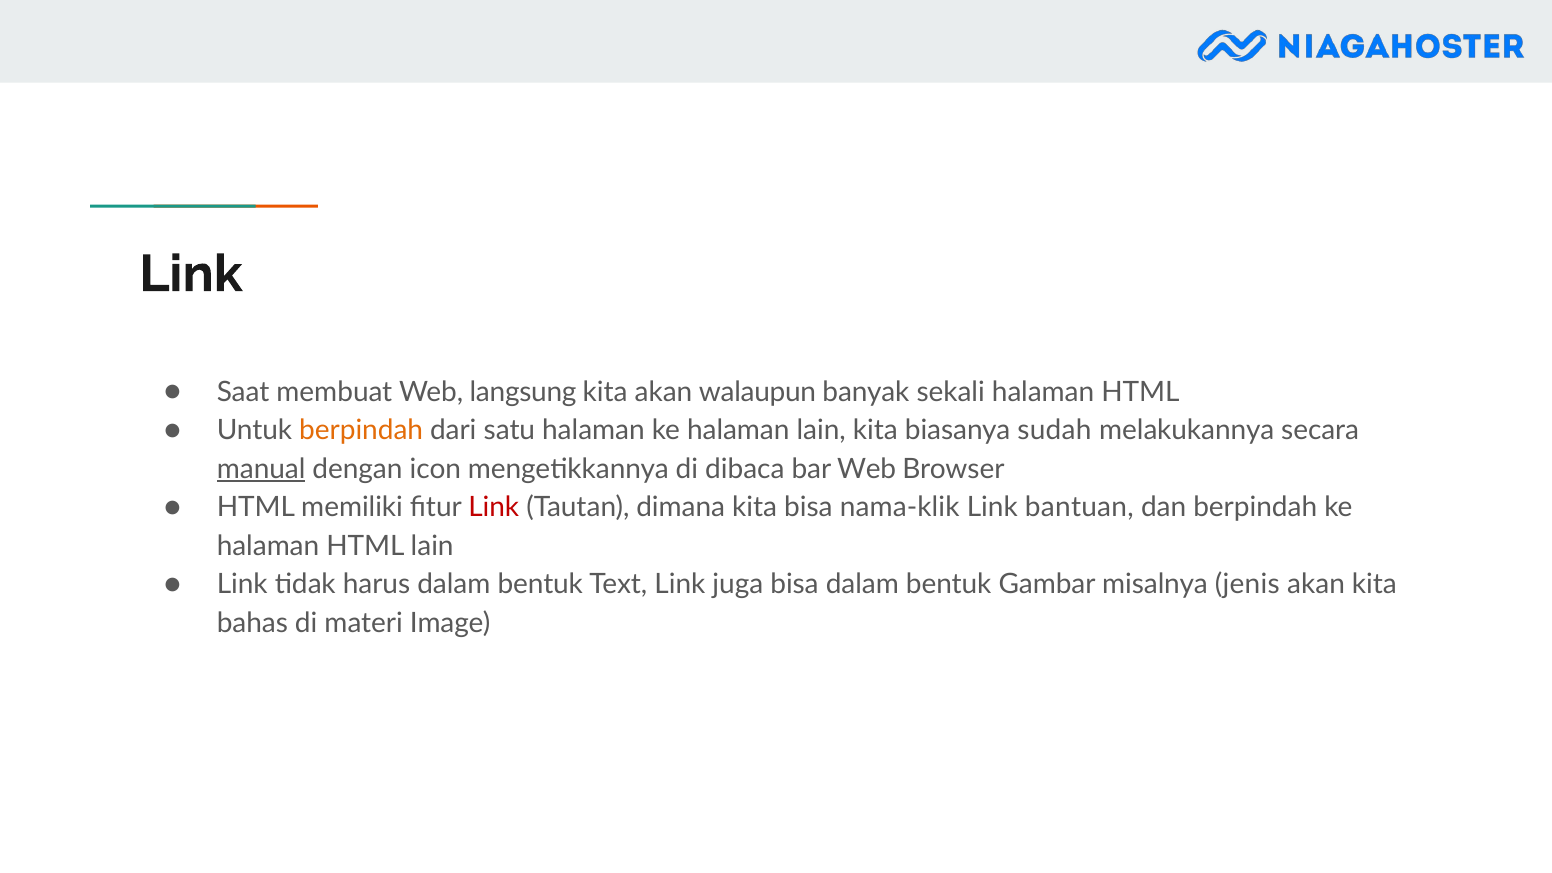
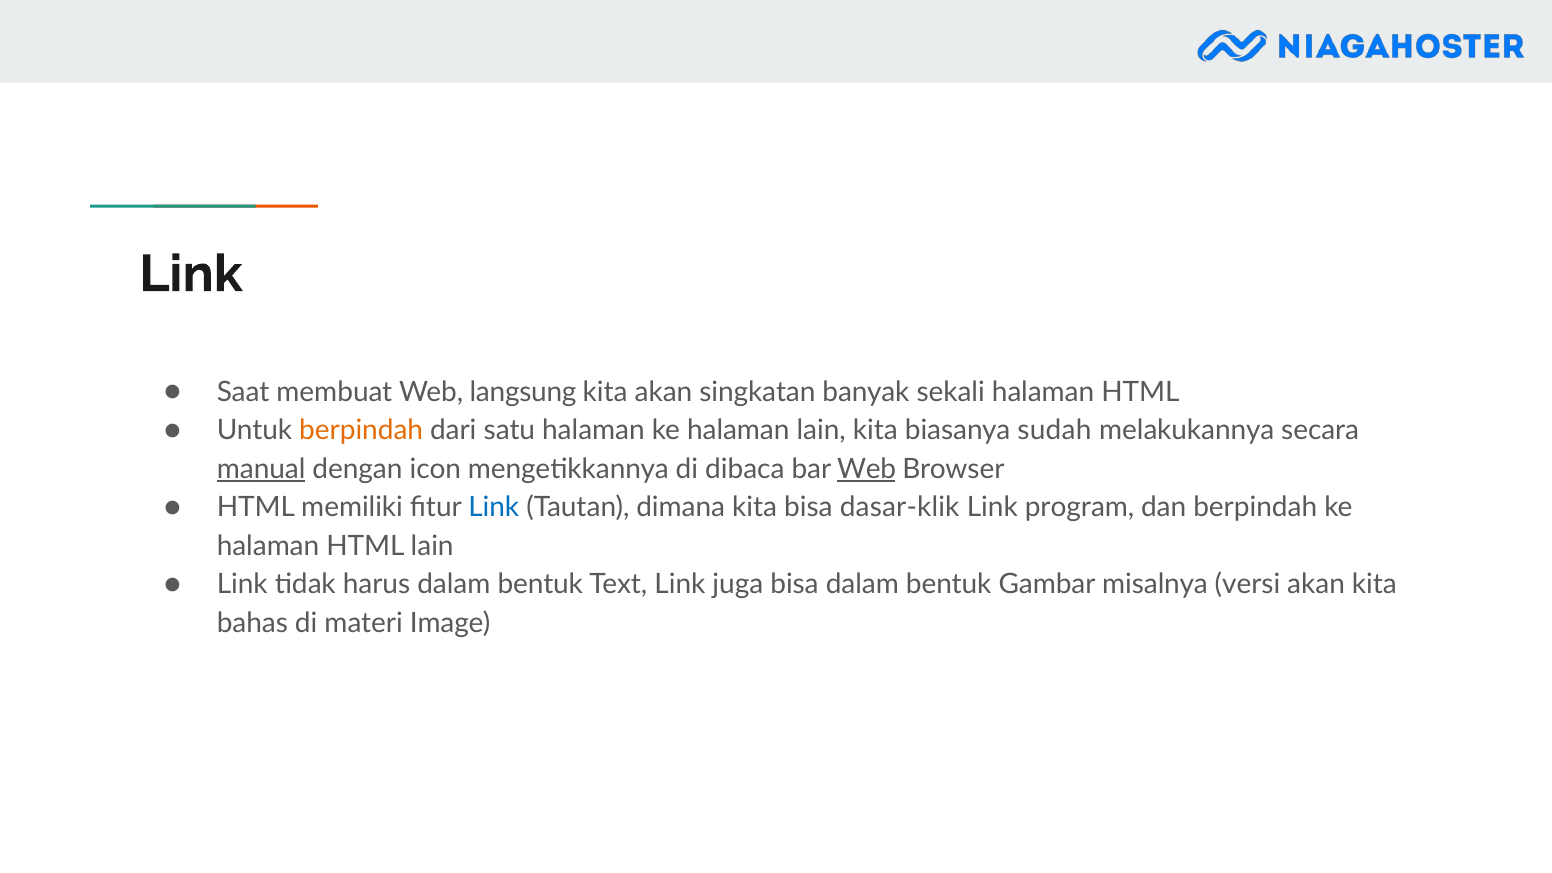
walaupun: walaupun -> singkatan (757, 392)
Web underline: none -> present (867, 469)
Link colour: red -> blue (494, 508)
nama-klik: nama-klik -> dasar-klik (900, 508)
bantuan: bantuan -> program (1080, 508)
jenis: jenis -> versi (1248, 585)
